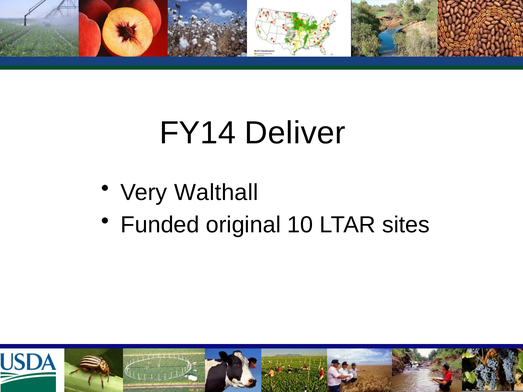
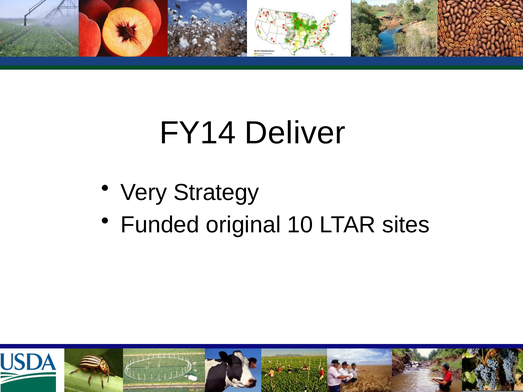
Walthall: Walthall -> Strategy (216, 192)
